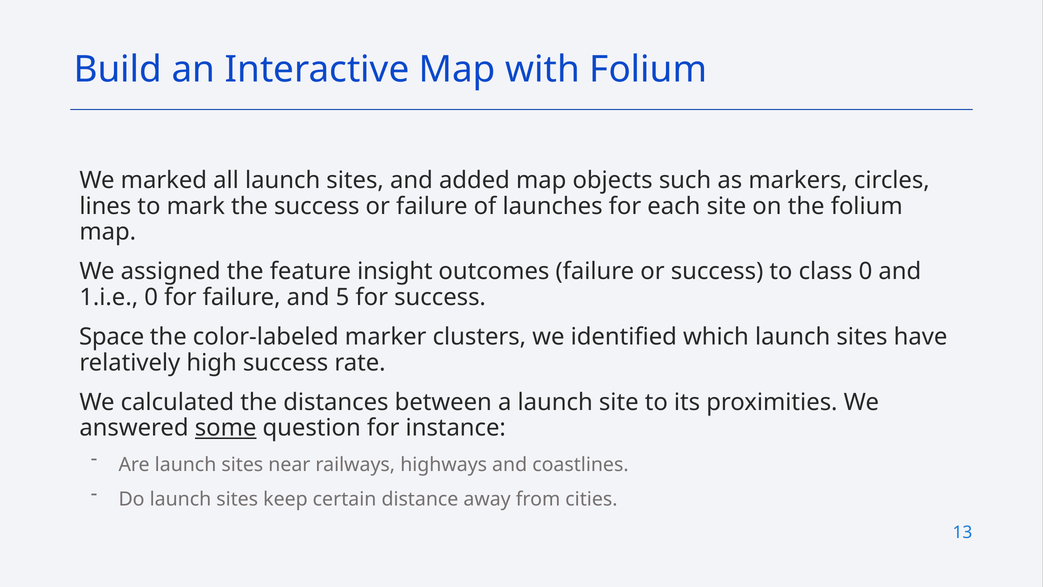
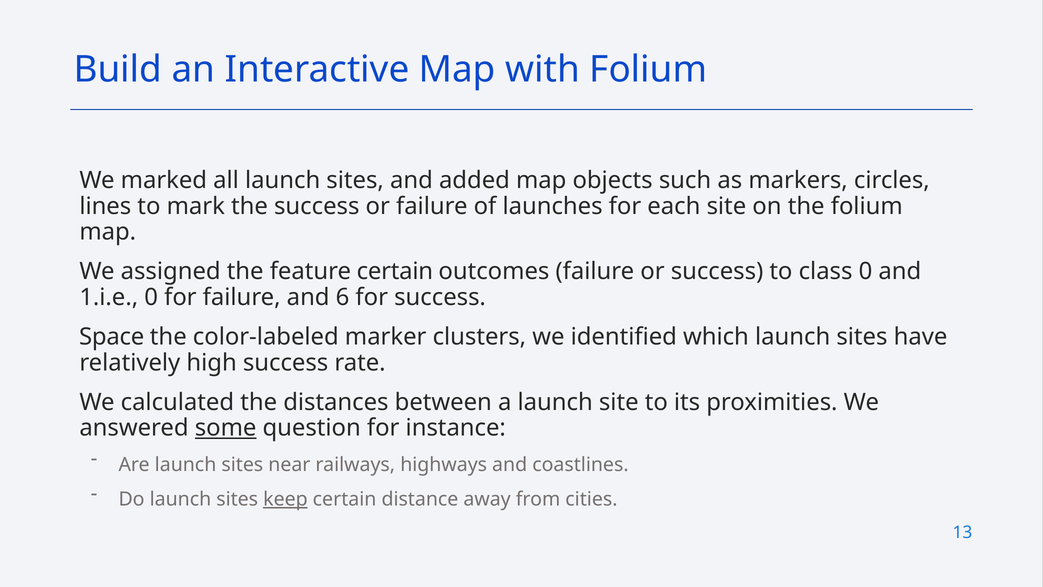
feature insight: insight -> certain (395, 271)
5: 5 -> 6 (343, 297)
keep underline: none -> present (285, 499)
